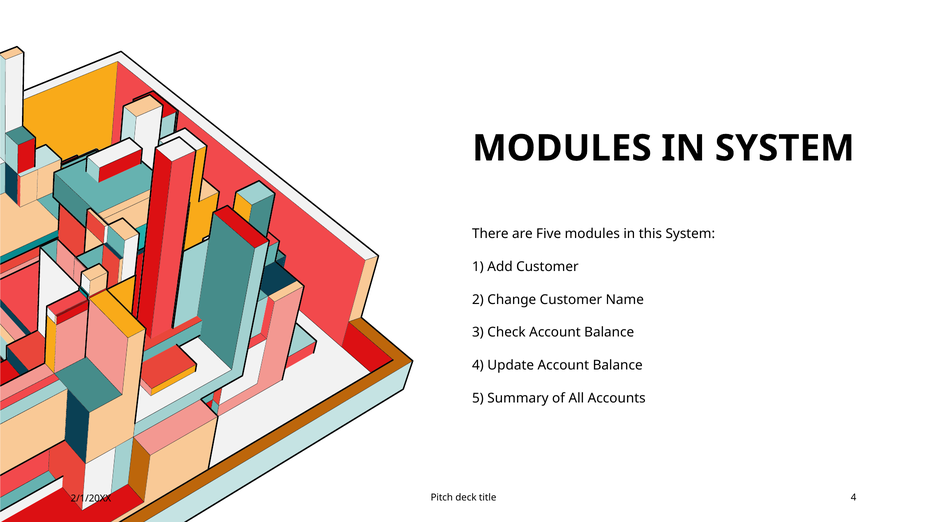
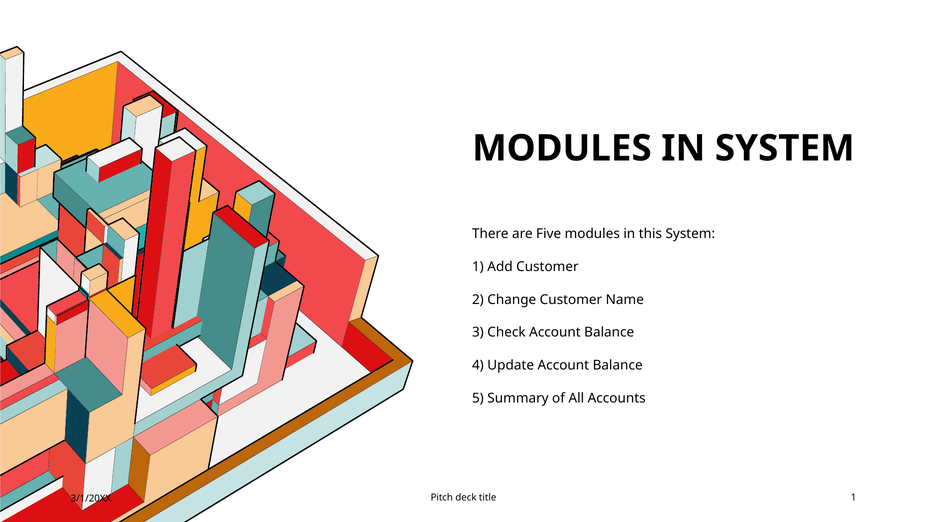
title 4: 4 -> 1 (854, 497)
2/1/20XX: 2/1/20XX -> 3/1/20XX (91, 498)
